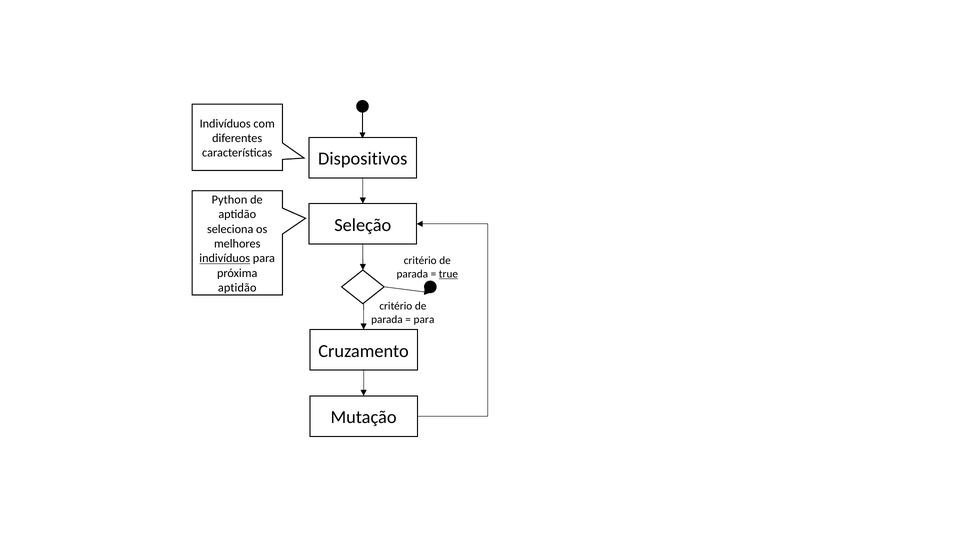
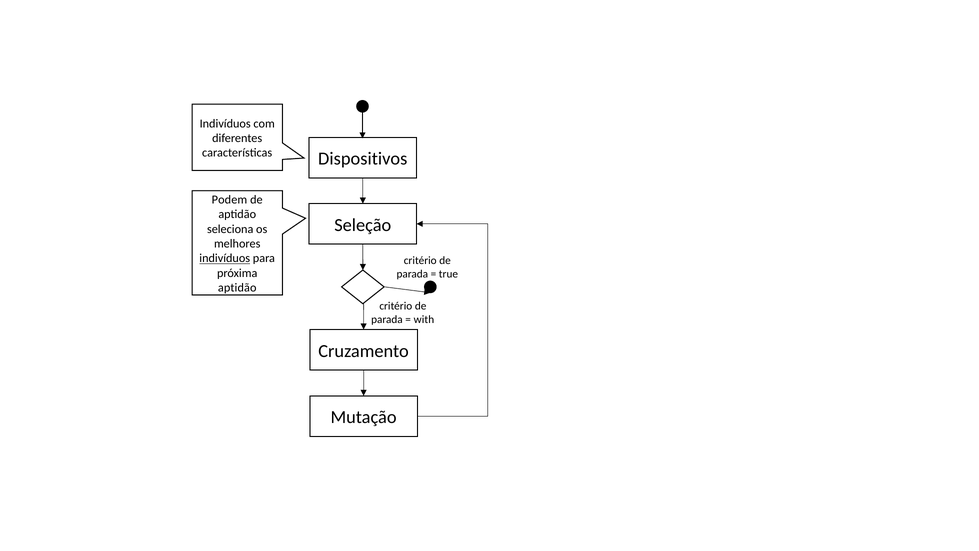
Python: Python -> Podem (229, 199)
true underline: present -> none (448, 274)
para: para -> with (424, 319)
